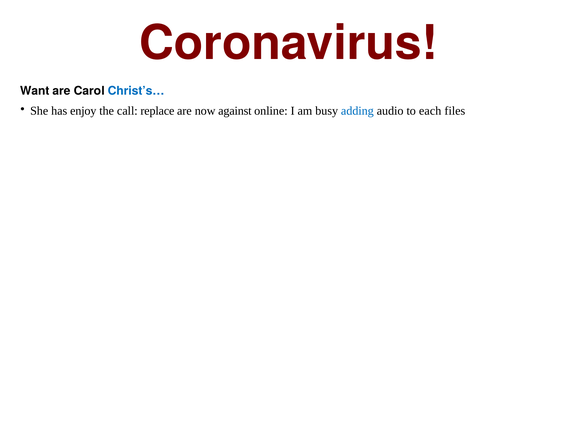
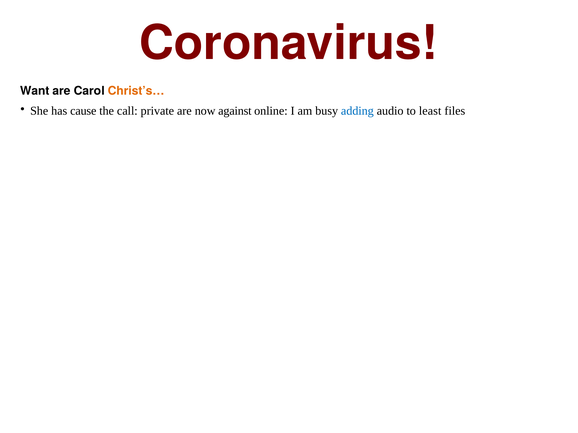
Christ’s… colour: blue -> orange (136, 91)
enjoy: enjoy -> cause (83, 111)
replace: replace -> private (157, 111)
each: each -> least (430, 111)
